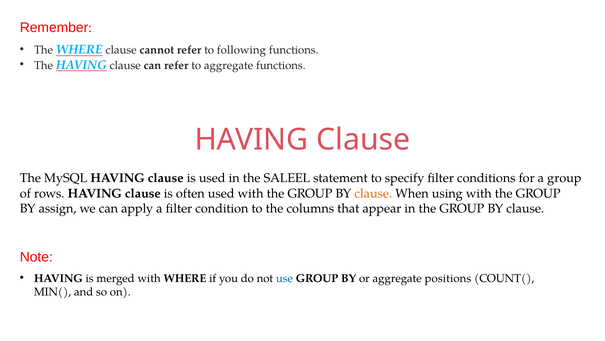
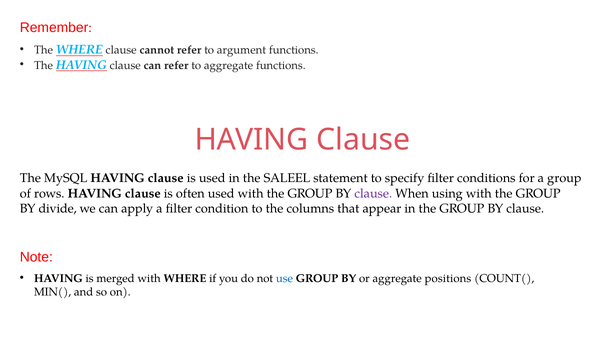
following: following -> argument (241, 50)
clause colour: orange -> purple (373, 193)
assign: assign -> divide (58, 208)
